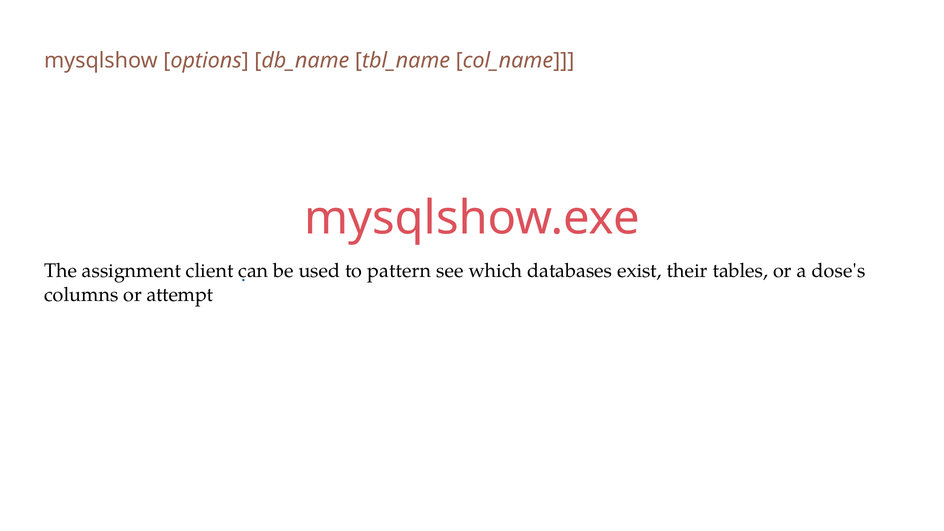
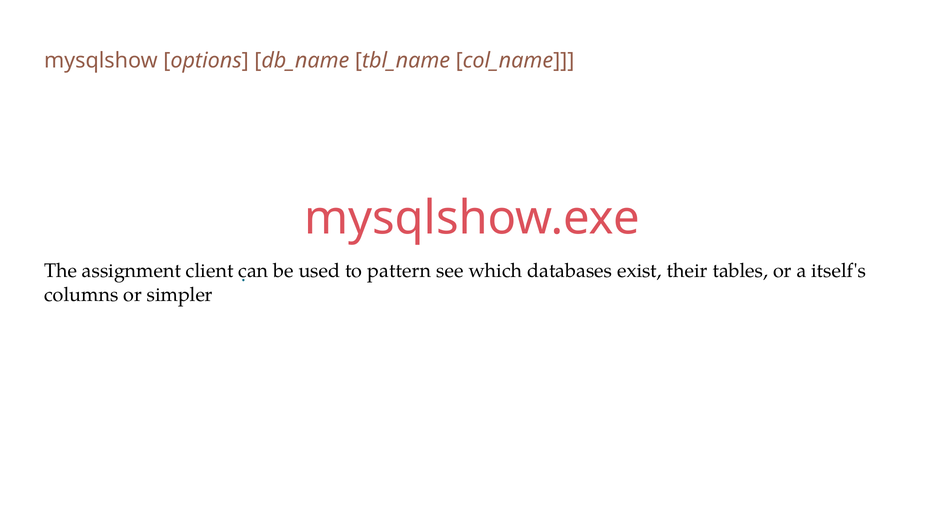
dose's: dose's -> itself's (839, 271)
attempt: attempt -> simpler (180, 295)
